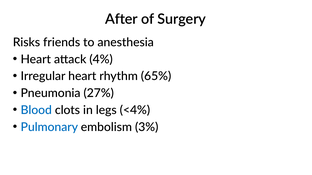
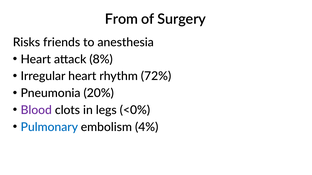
After: After -> From (121, 19)
4%: 4% -> 8% (101, 59)
65%: 65% -> 72% (156, 76)
27%: 27% -> 20% (99, 93)
Blood colour: blue -> purple (36, 110)
<4%: <4% -> <0% (135, 110)
3%: 3% -> 4% (147, 127)
